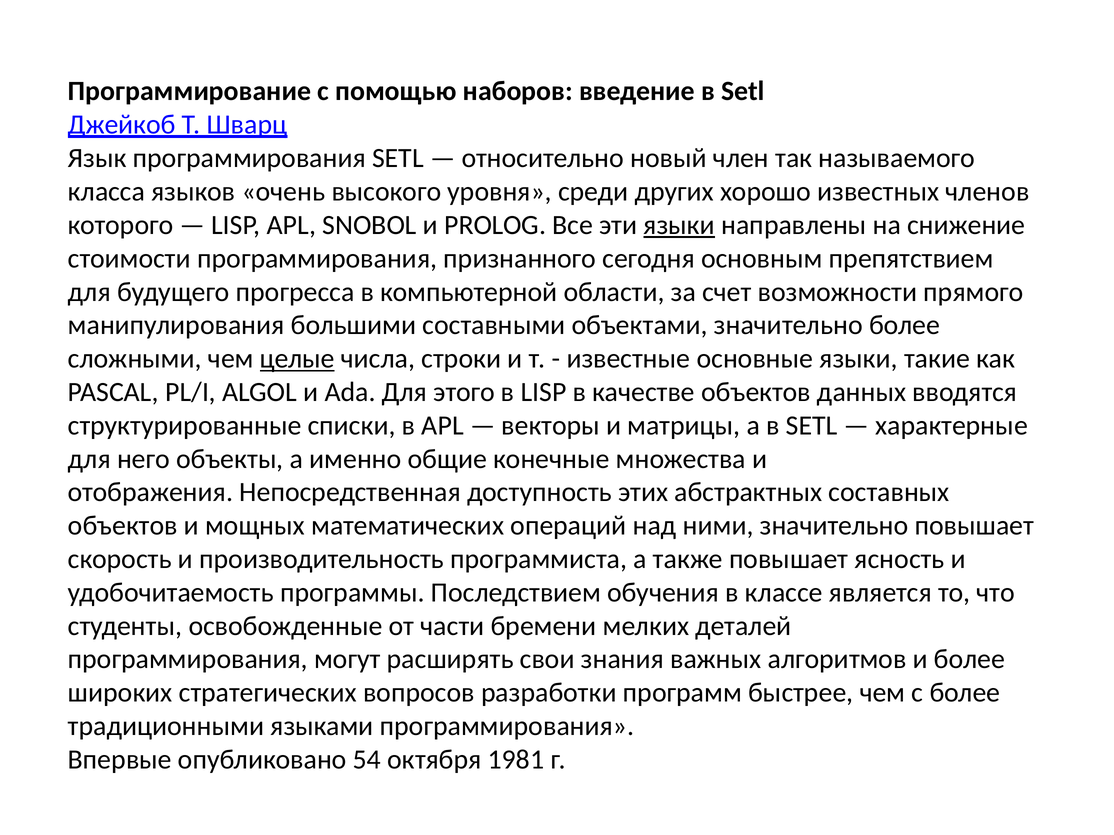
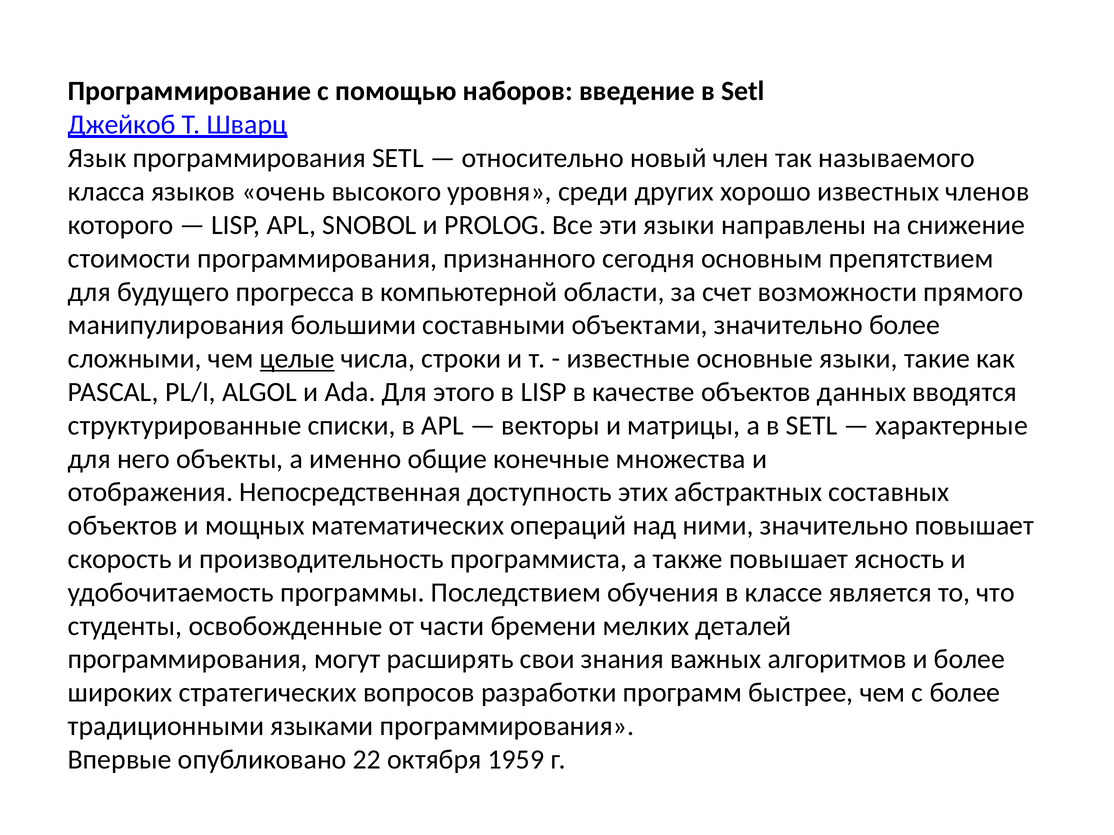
языки underline: present -> none (679, 225)
54: 54 -> 22 (367, 760)
1981: 1981 -> 1959 (516, 760)
